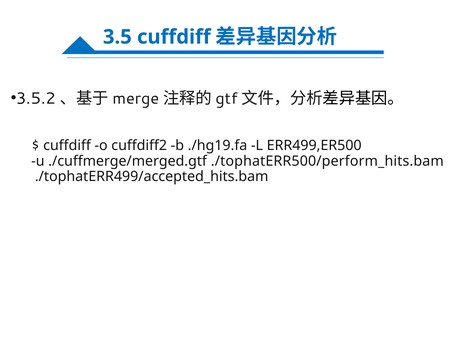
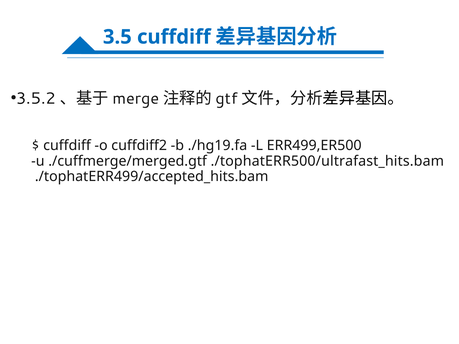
./tophatERR500/perform_hits.bam: ./tophatERR500/perform_hits.bam -> ./tophatERR500/ultrafast_hits.bam (327, 161)
